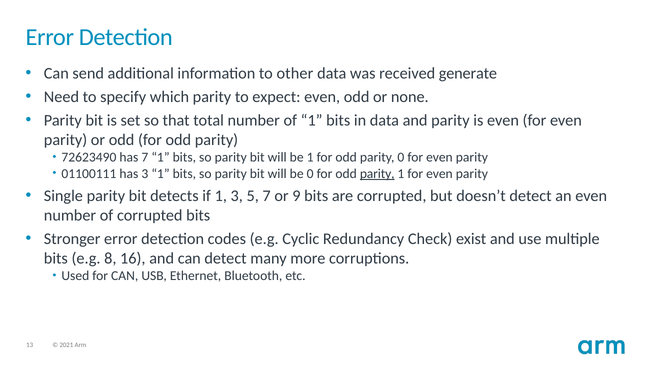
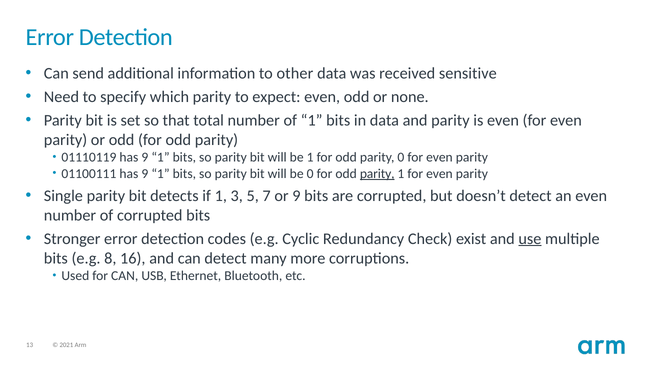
generate: generate -> sensitive (468, 73)
72623490: 72623490 -> 01110119 (89, 158)
7: 7 -> 9 (145, 158)
01100111 has 3: 3 -> 9 (145, 174)
use underline: none -> present (530, 239)
